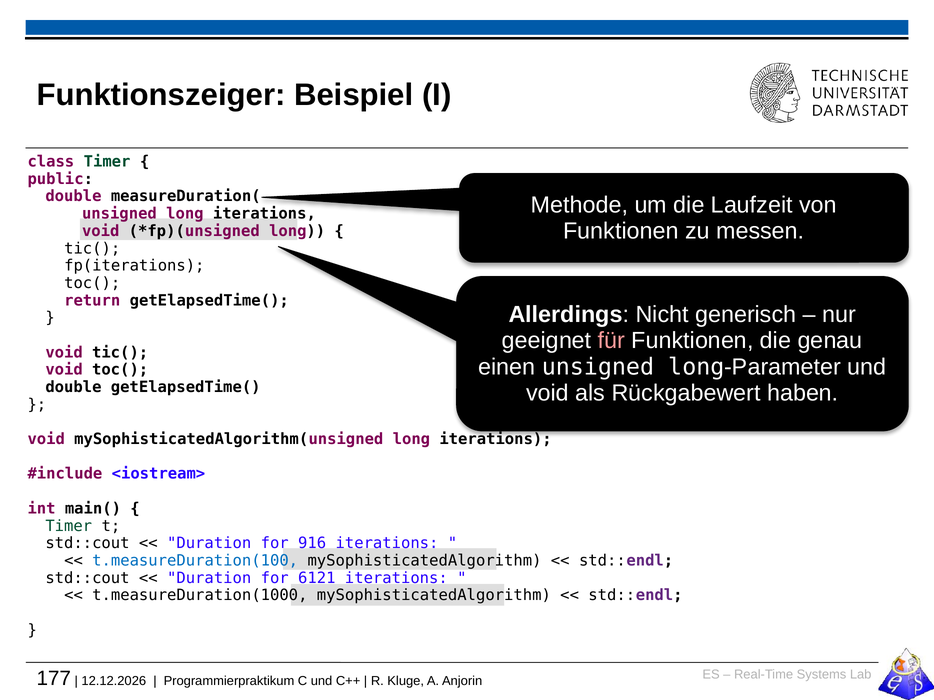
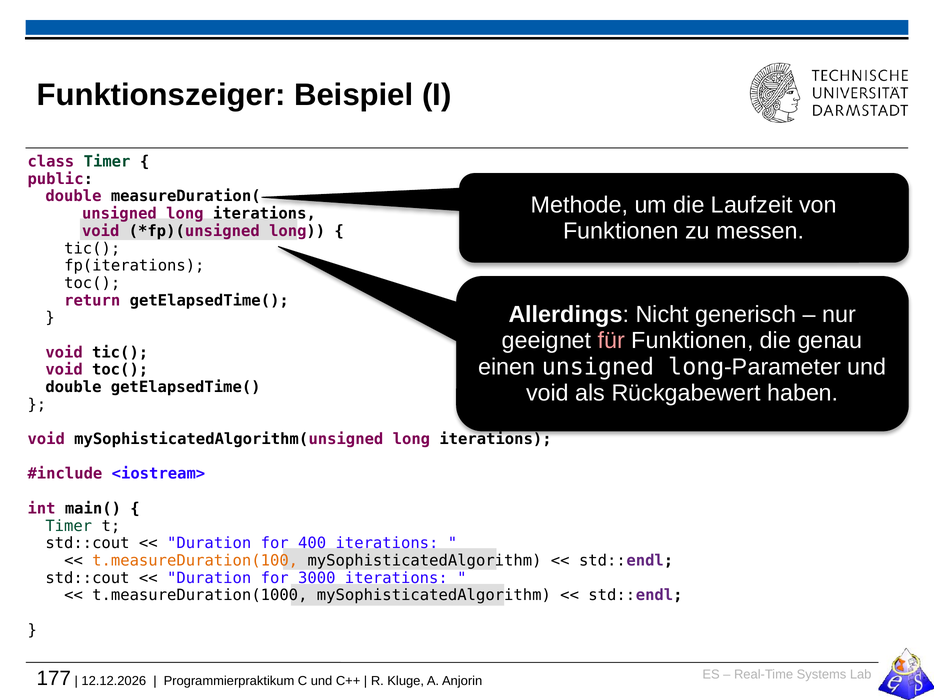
916: 916 -> 400 (312, 544)
t.measureDuration(100 colour: blue -> orange (195, 561)
6121: 6121 -> 3000 (317, 578)
